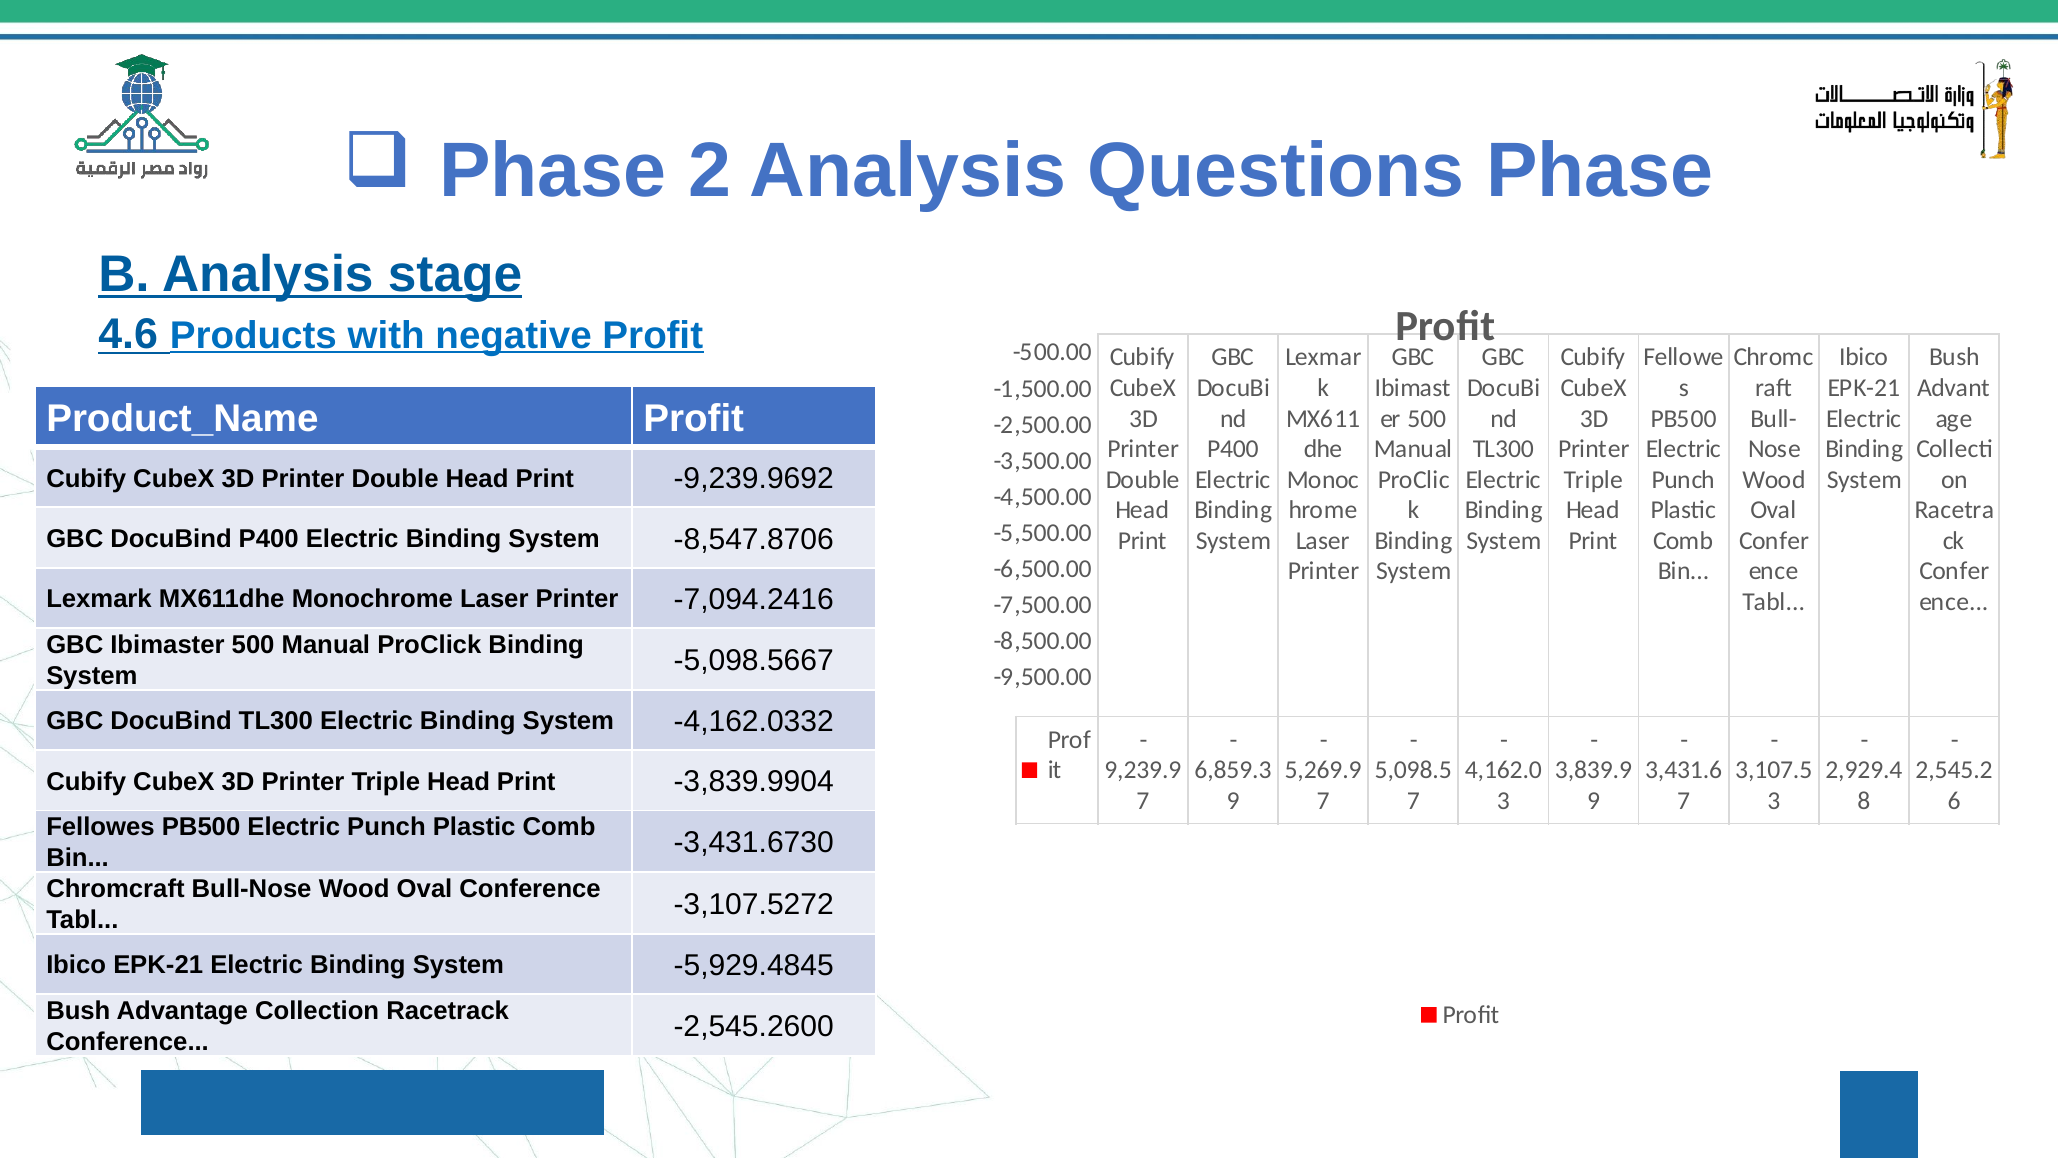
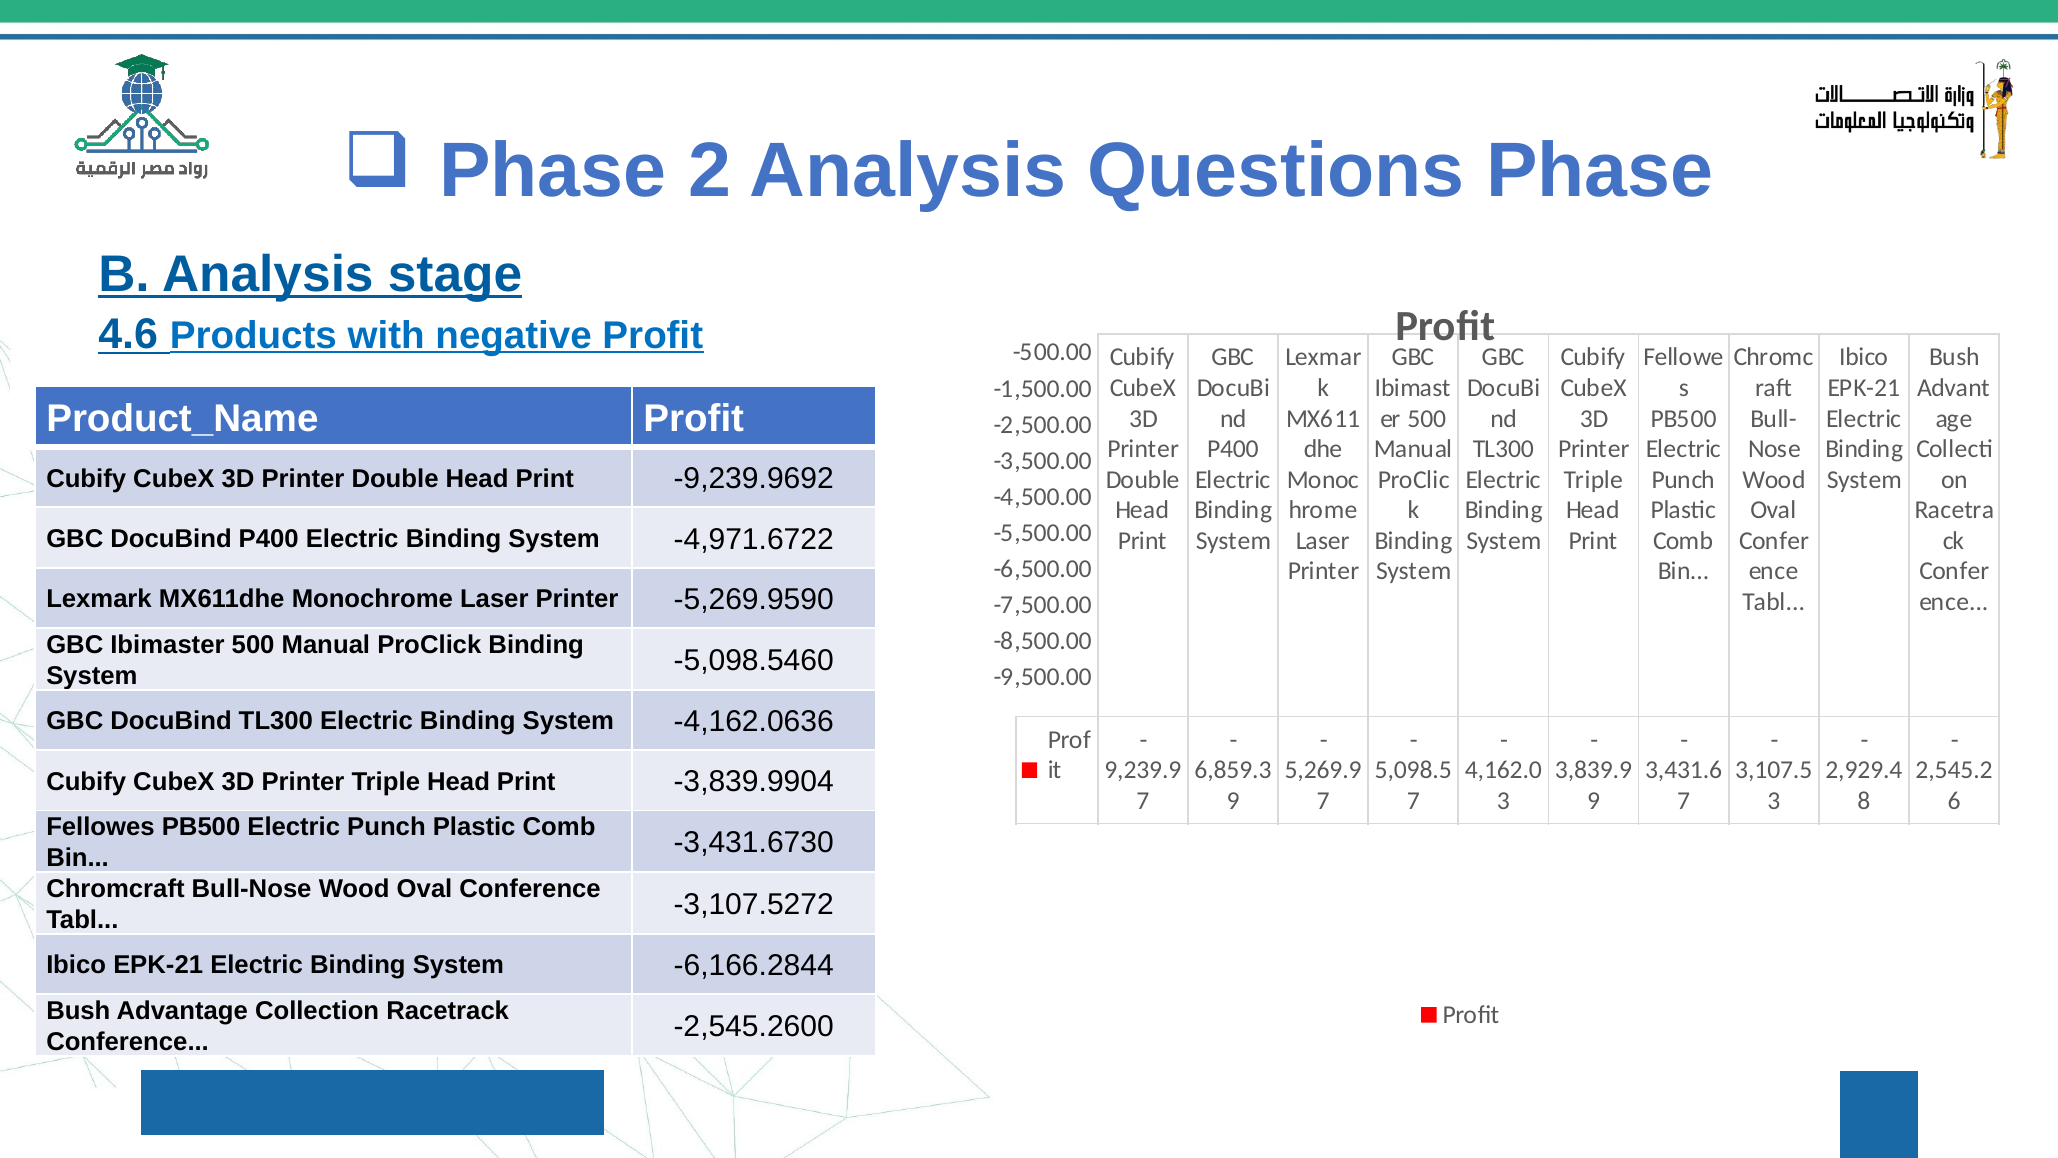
-8,547.8706: -8,547.8706 -> -4,971.6722 (754, 539)
-7,094.2416: -7,094.2416 -> -5,269.9590 (754, 599)
-5,098.5667: -5,098.5667 -> -5,098.5460 (754, 660)
-4,162.0332: -4,162.0332 -> -4,162.0636 (754, 721)
-5,929.4845: -5,929.4845 -> -6,166.2844 (754, 965)
